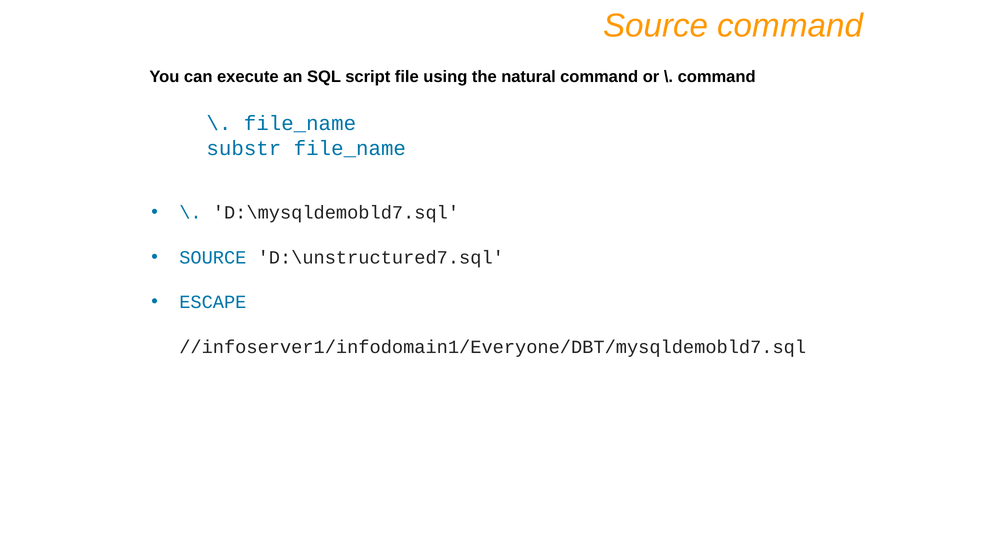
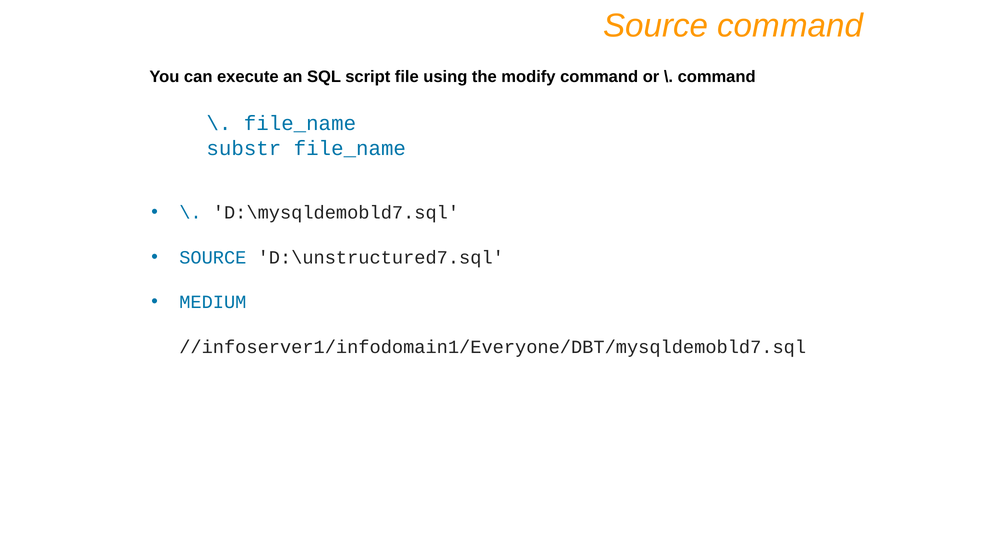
natural: natural -> modify (528, 77)
ESCAPE: ESCAPE -> MEDIUM (213, 302)
